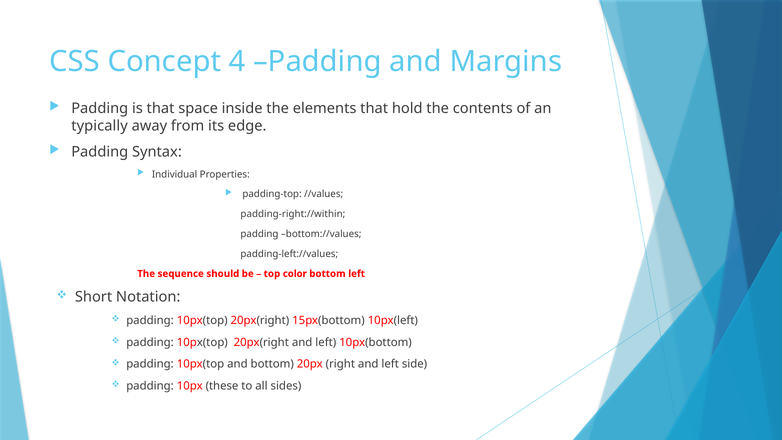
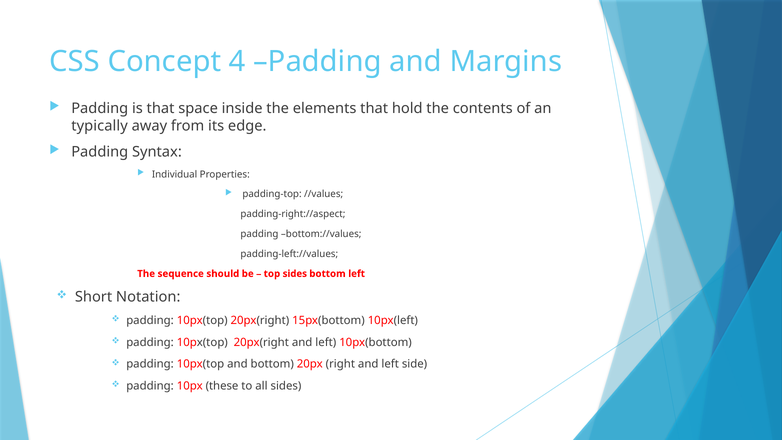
padding-right://within: padding-right://within -> padding-right://aspect (293, 214)
top color: color -> sides (295, 274)
